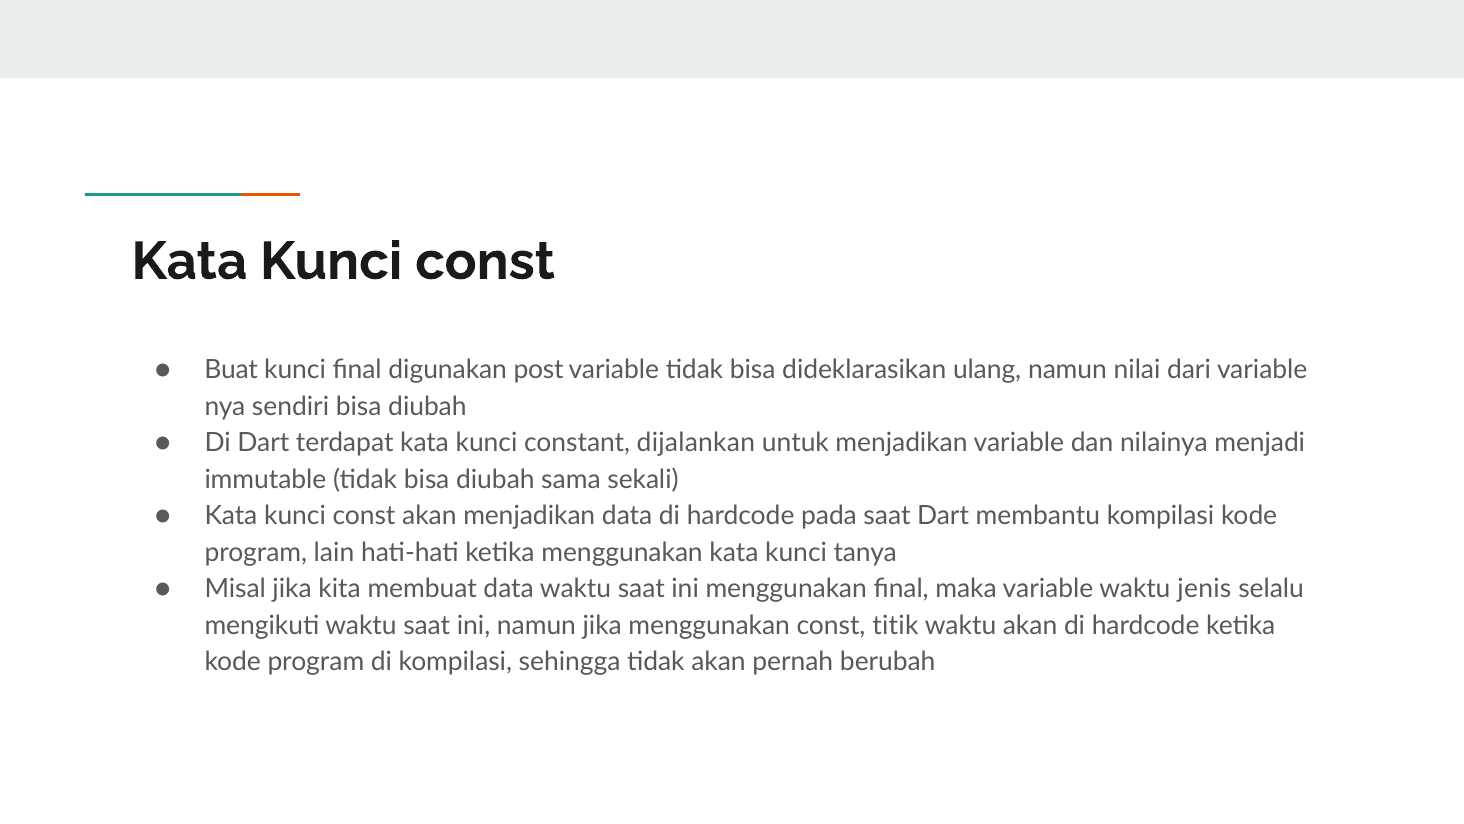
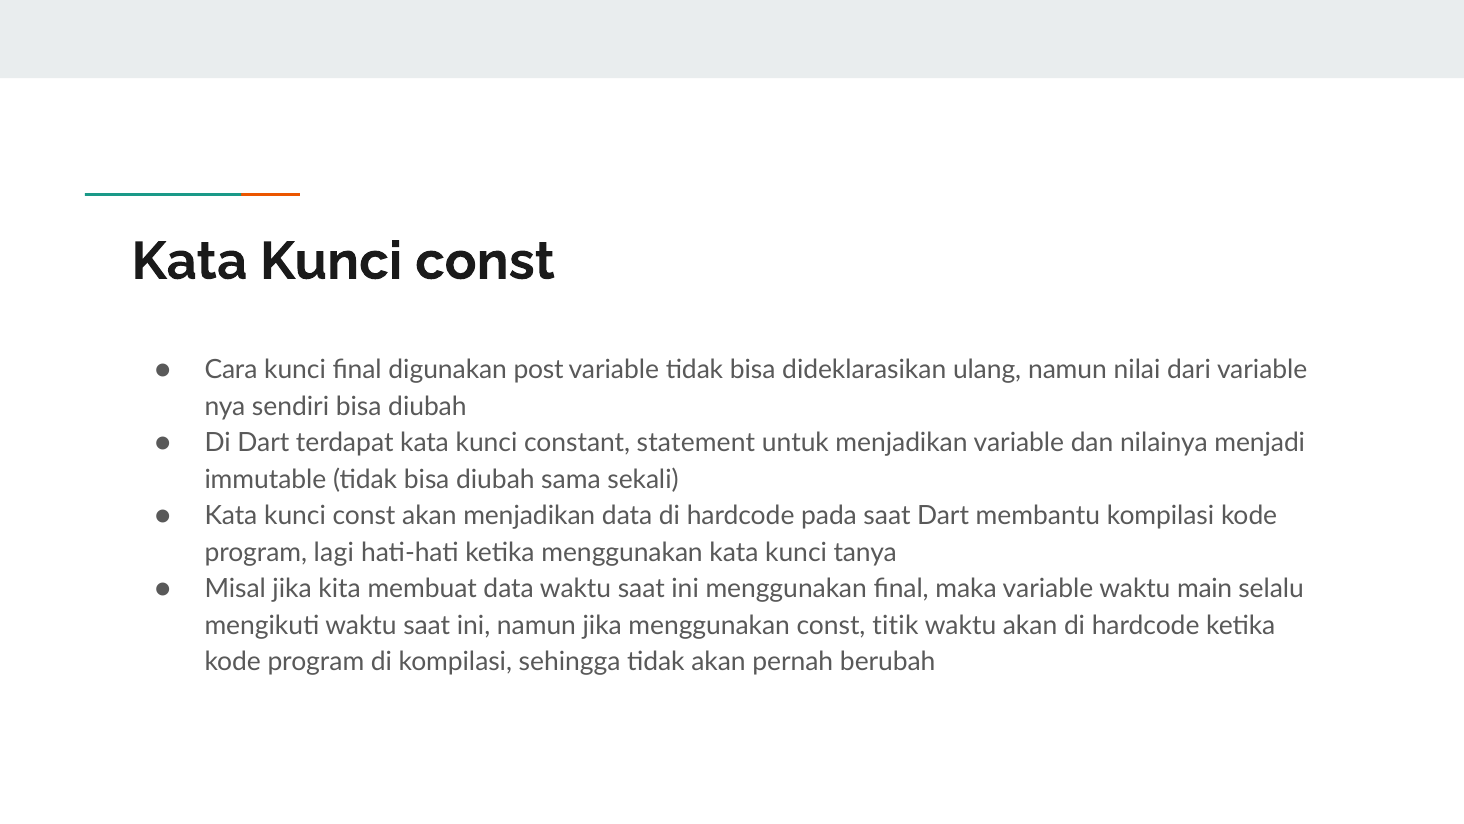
Buat: Buat -> Cara (231, 370)
dijalankan: dijalankan -> statement (696, 443)
lain: lain -> lagi (334, 552)
jenis: jenis -> main (1205, 589)
